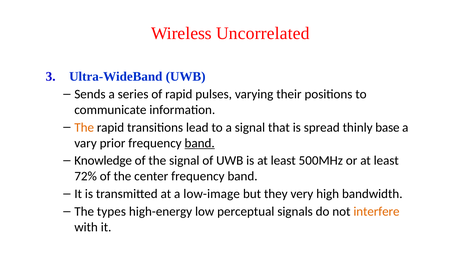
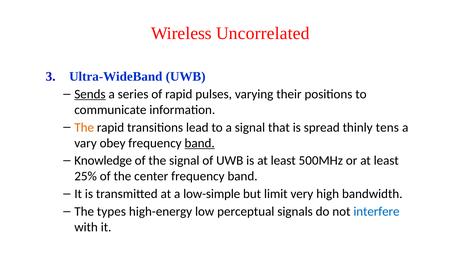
Sends underline: none -> present (90, 94)
base: base -> tens (387, 127)
prior: prior -> obey (113, 143)
72%: 72% -> 25% (86, 176)
low-image: low-image -> low-simple (212, 194)
they: they -> limit (276, 194)
interfere colour: orange -> blue (376, 211)
